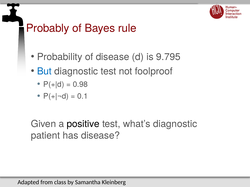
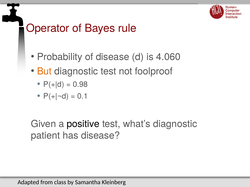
Probably: Probably -> Operator (48, 28)
9.795: 9.795 -> 4.060 (168, 57)
But colour: blue -> orange (44, 71)
